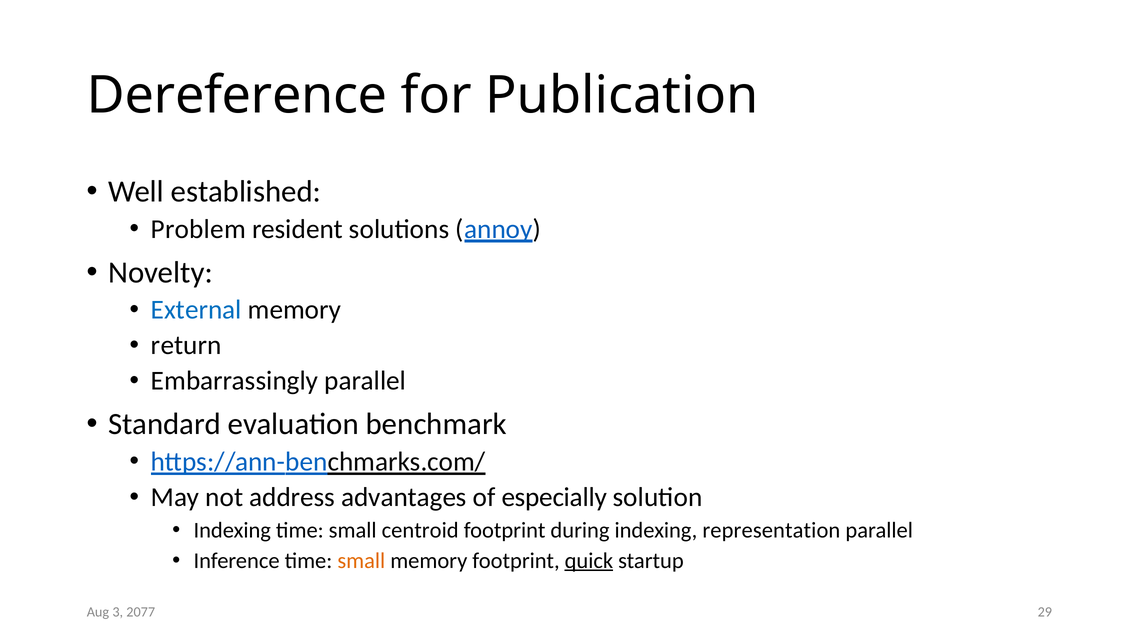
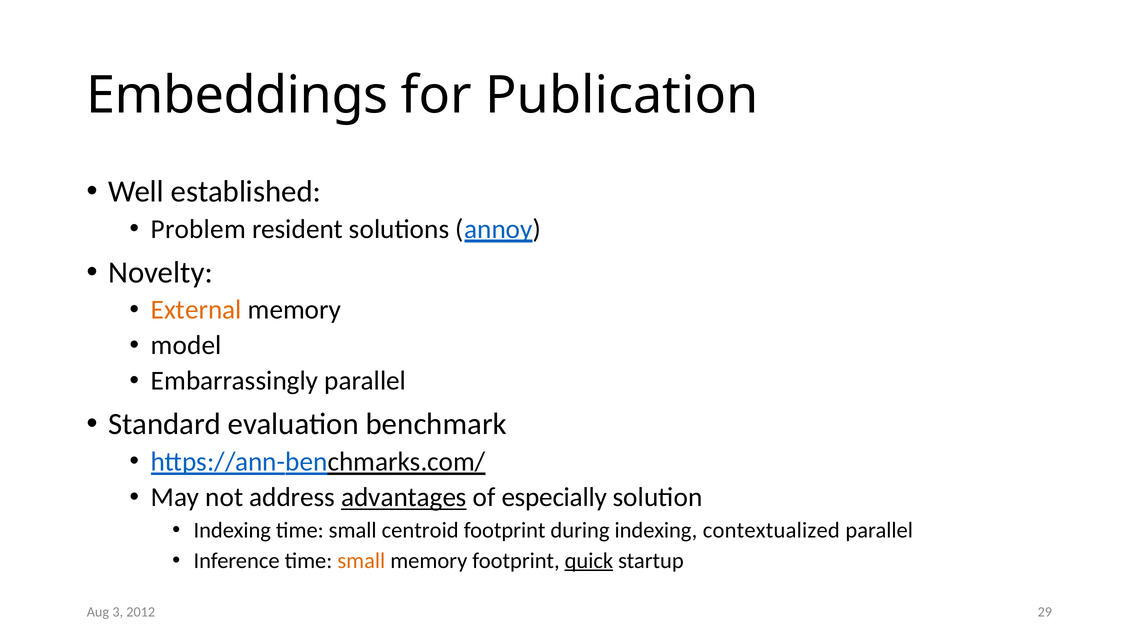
Dereference: Dereference -> Embeddings (237, 96)
External colour: blue -> orange (196, 310)
return: return -> model (186, 345)
advantages underline: none -> present (404, 497)
representation: representation -> contextualized (771, 530)
2077: 2077 -> 2012 (141, 612)
